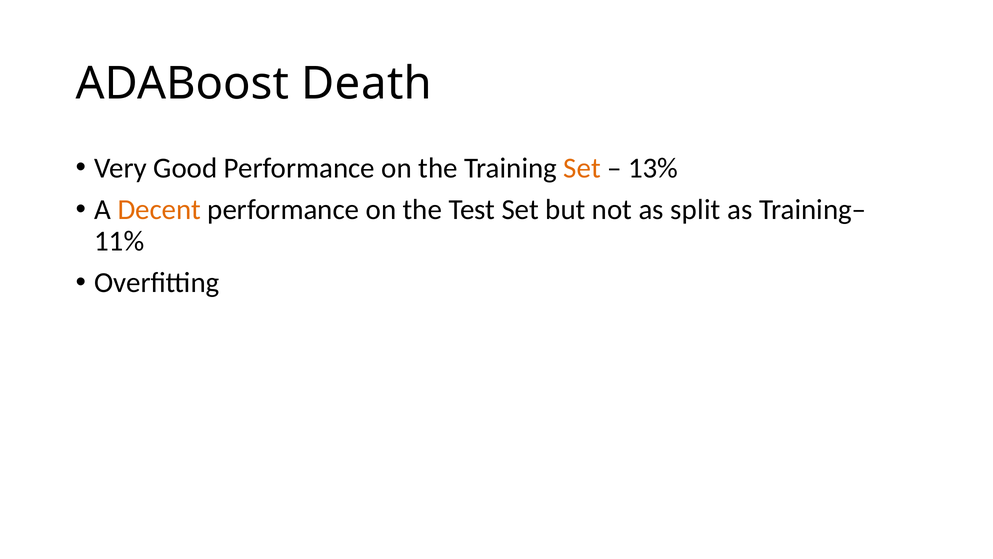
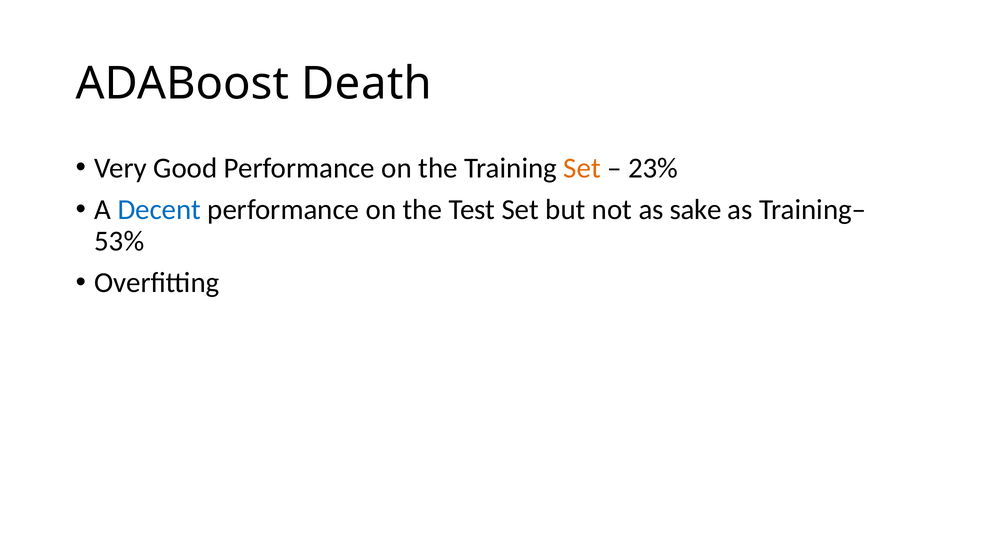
13%: 13% -> 23% (653, 168)
Decent colour: orange -> blue (159, 210)
split: split -> sake (696, 210)
11%: 11% -> 53% (119, 241)
